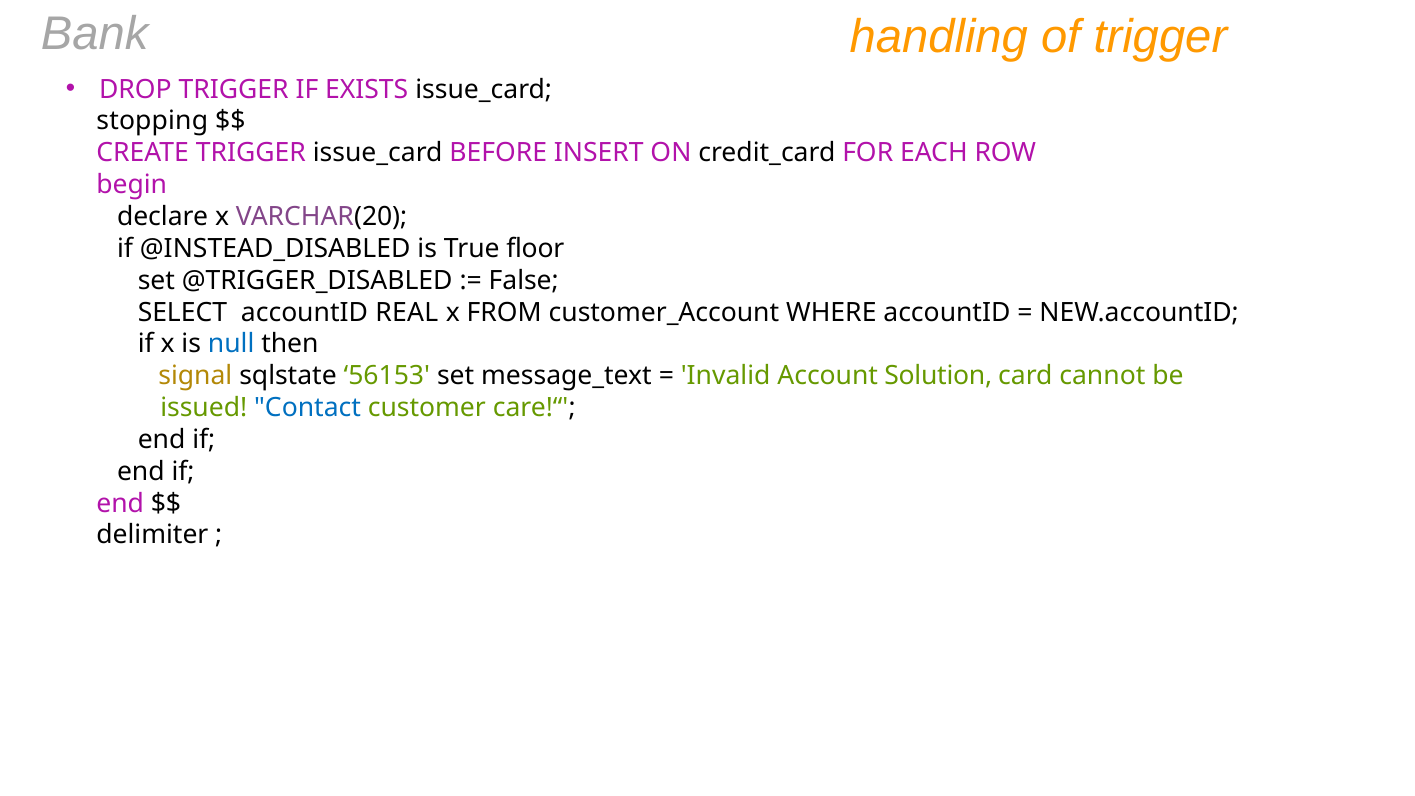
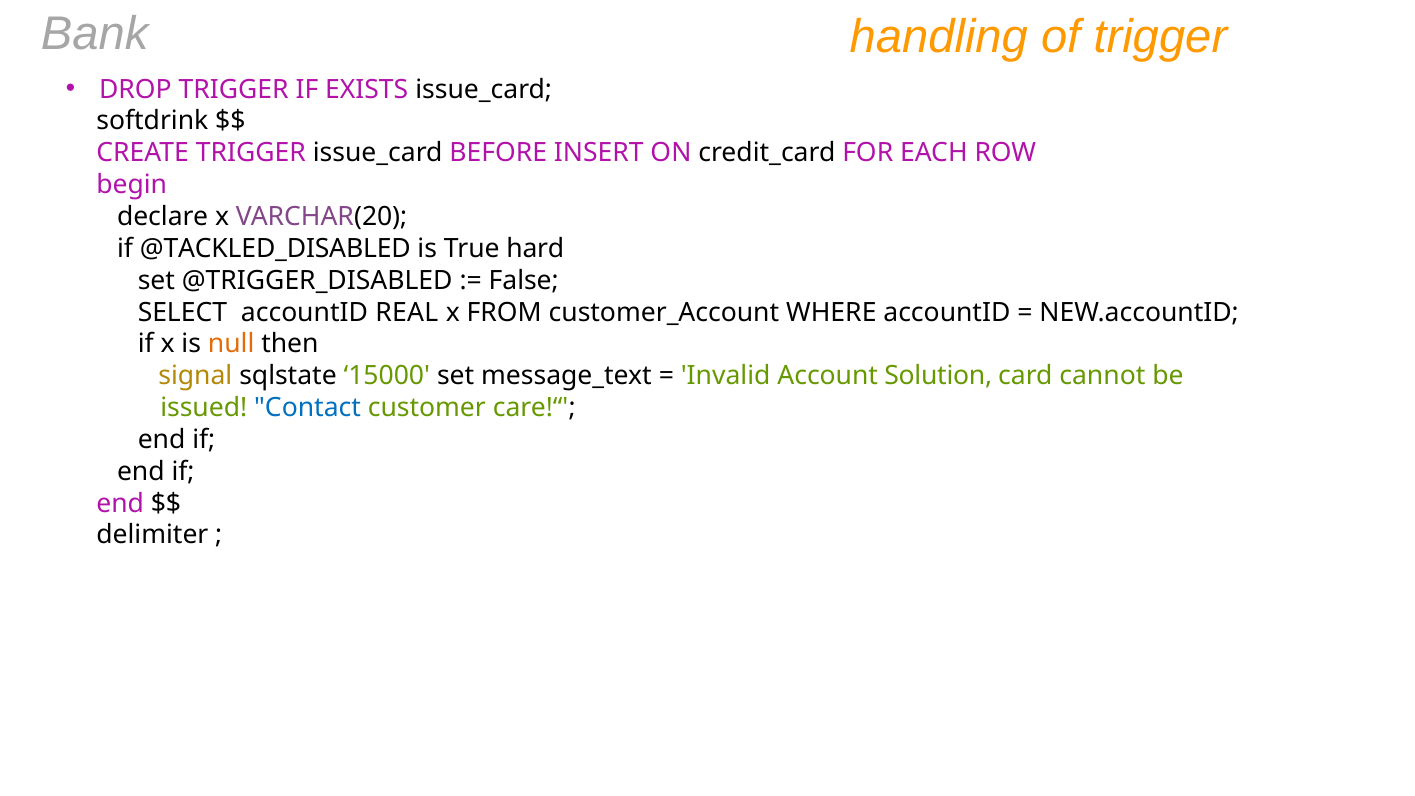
stopping: stopping -> softdrink (152, 121)
@INSTEAD_DISABLED: @INSTEAD_DISABLED -> @TACKLED_DISABLED (275, 249)
floor: floor -> hard (535, 249)
null colour: blue -> orange (231, 344)
56153: 56153 -> 15000 (387, 376)
